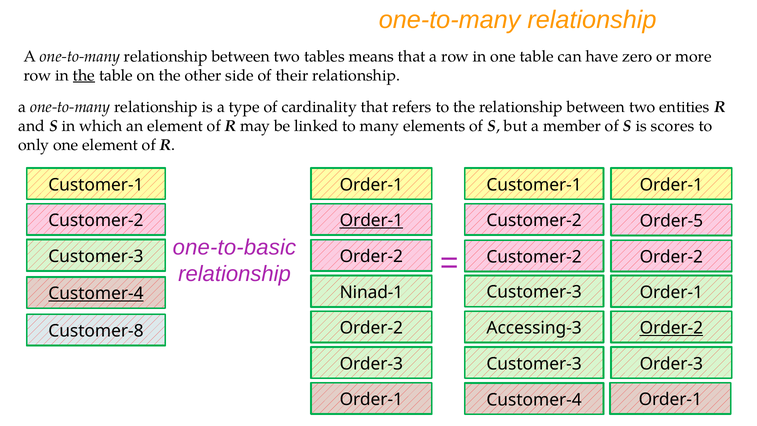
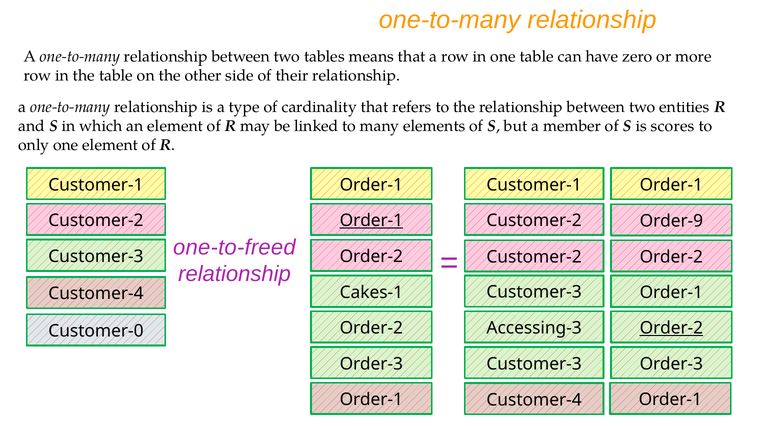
the underline: present -> none (84, 75)
Order-5: Order-5 -> Order-9 (671, 221)
one-to-basic: one-to-basic -> one-to-freed (234, 247)
Ninad-1: Ninad-1 -> Cakes-1 (371, 292)
Customer-4 underline: present -> none (96, 294)
Customer-8: Customer-8 -> Customer-0 (96, 331)
